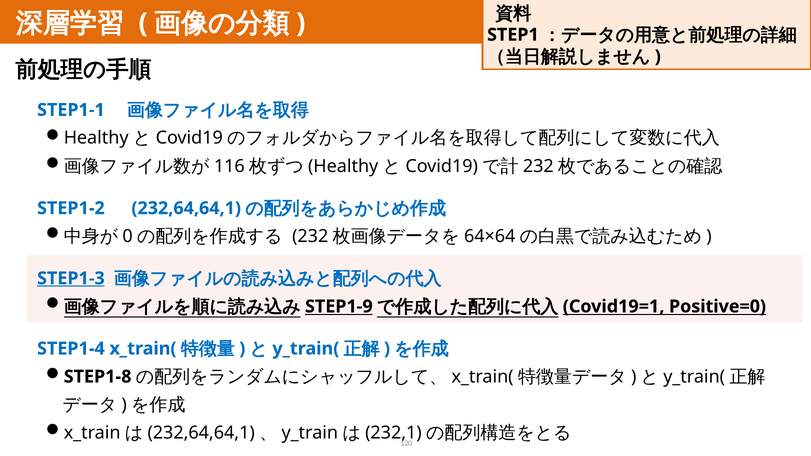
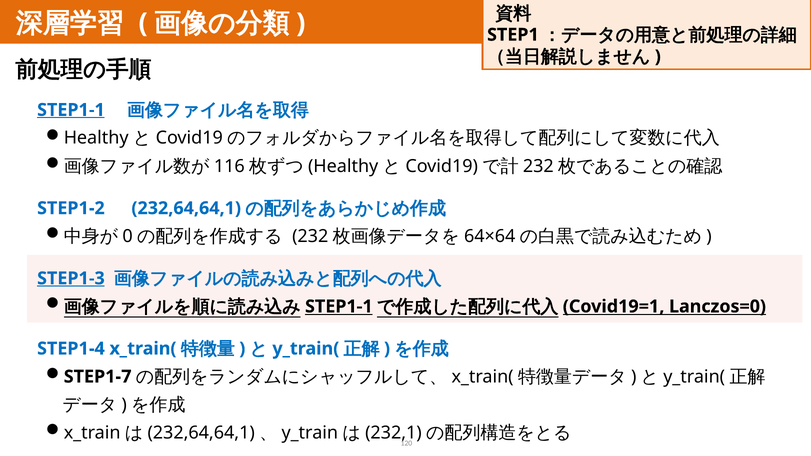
STEP1-1 underline: none -> present (71, 110)
STEP1-9: STEP1-9 -> STEP1-1 (339, 307)
Positive=0: Positive=0 -> Lanczos=0 (718, 307)
STEP1-8: STEP1-8 -> STEP1-7 (98, 377)
